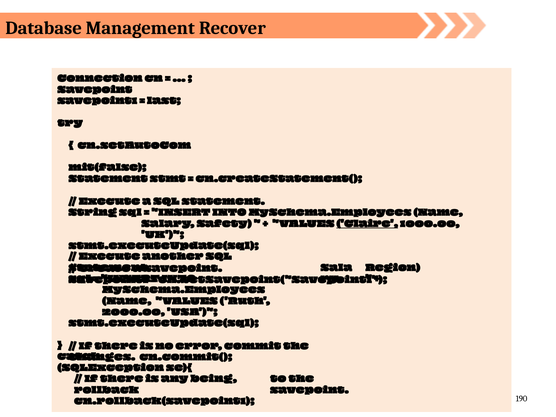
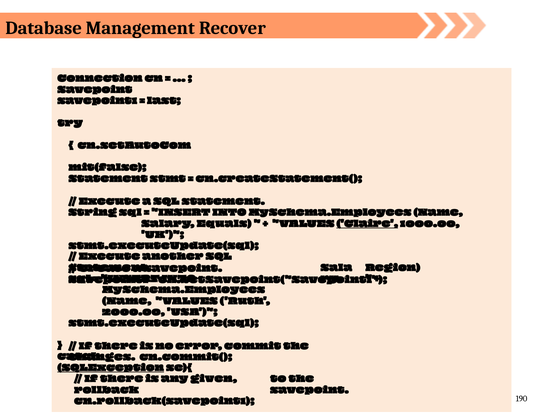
Safety: Safety -> Equals (224, 224)
SQLException underline: none -> present (111, 368)
being: being -> given (214, 379)
